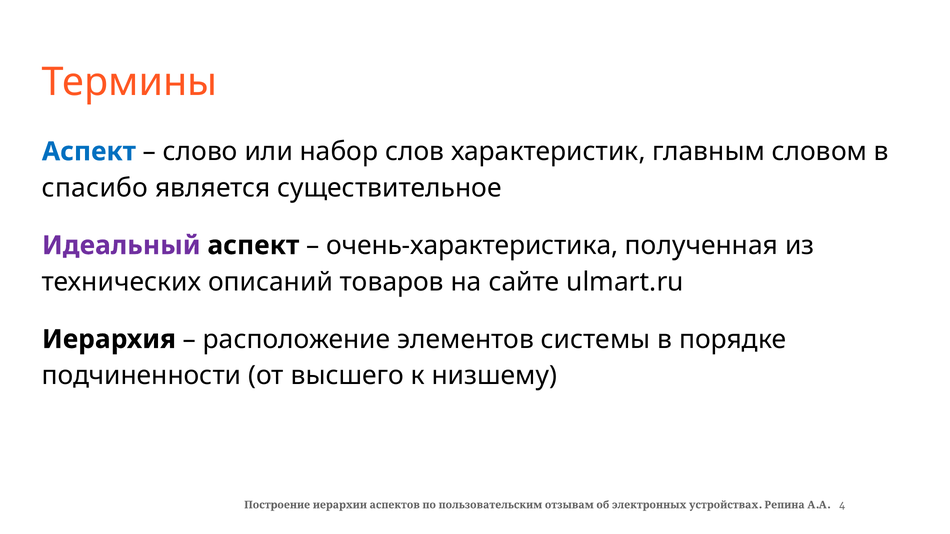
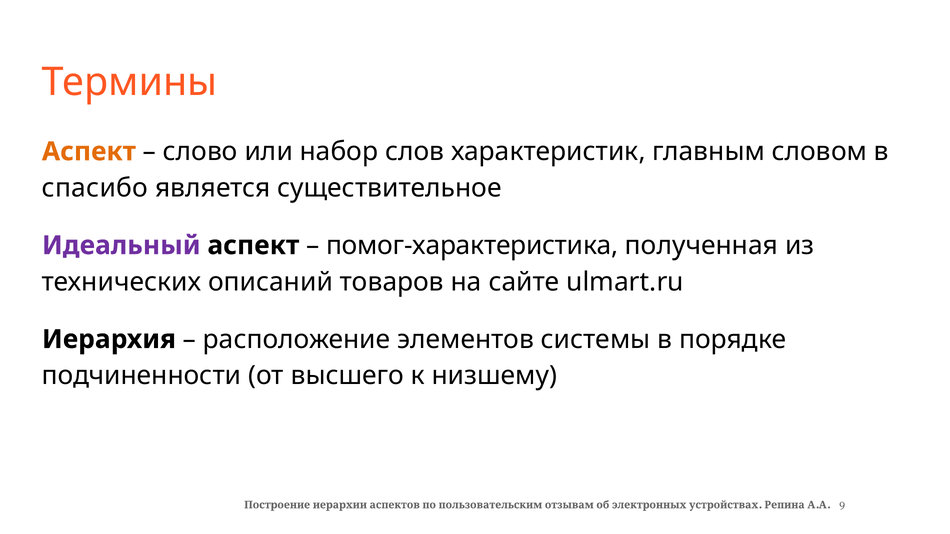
Аспект colour: blue -> orange (89, 152)
очень-характеристика: очень-характеристика -> помог-характеристика (472, 246)
4: 4 -> 9 (842, 505)
